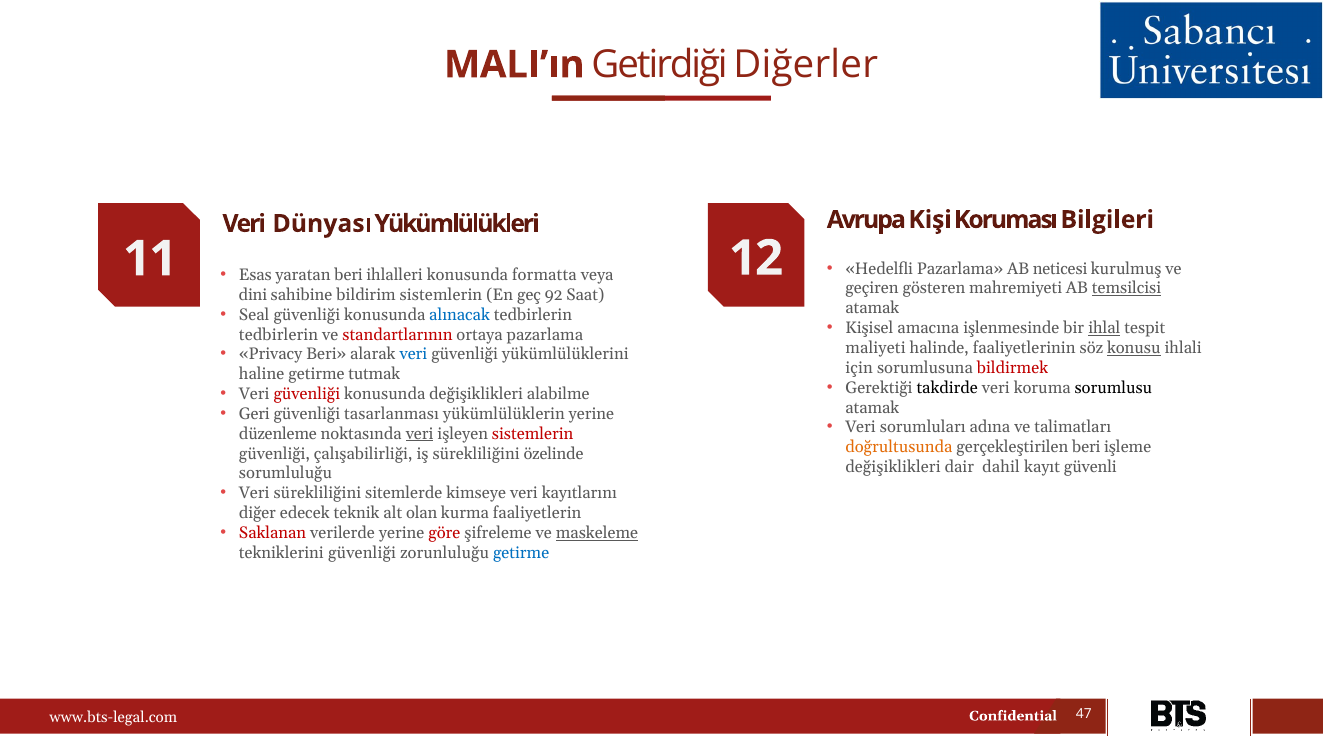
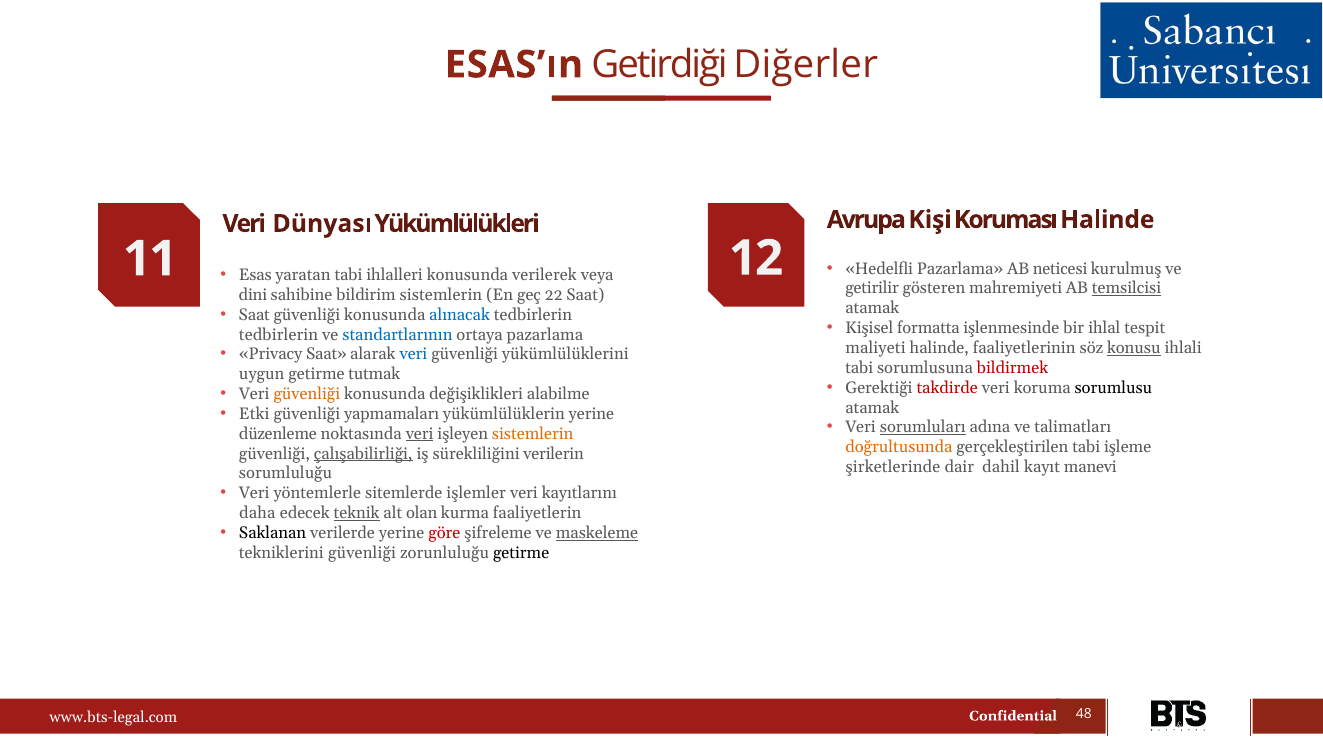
MALI’ın: MALI’ın -> ESAS’ın (514, 65)
Koruması Bilgileri: Bilgileri -> Halinde (1107, 220)
yaratan beri: beri -> tabi (349, 275)
formatta: formatta -> verilerek (544, 275)
geçiren: geçiren -> getirilir (872, 289)
92: 92 -> 22 (554, 295)
Seal: Seal -> Saat (254, 315)
amacına: amacına -> formatta (928, 328)
ihlal underline: present -> none (1104, 328)
standartlarının colour: red -> blue (397, 335)
Privacy Beri: Beri -> Saat (326, 354)
için: için -> tabi (859, 368)
haline: haline -> uygun (262, 374)
takdirde colour: black -> red (947, 388)
güvenliği colour: red -> orange (307, 394)
Geri: Geri -> Etki (254, 414)
tasarlanması: tasarlanması -> yapmamaları (392, 414)
sorumluları underline: none -> present (923, 427)
sistemlerin colour: red -> orange (533, 434)
gerçekleştirilen beri: beri -> tabi (1086, 447)
çalışabilirliği underline: none -> present (363, 454)
özelinde: özelinde -> verilerin (554, 454)
değişiklikleri: değişiklikleri -> şirketlerinde (893, 467)
güvenli: güvenli -> manevi (1090, 467)
Veri sürekliliğini: sürekliliğini -> yöntemlerle (317, 493)
kimseye: kimseye -> işlemler (476, 493)
diğer: diğer -> daha (257, 513)
teknik underline: none -> present (357, 513)
Saklanan colour: red -> black (273, 533)
getirme colour: blue -> black (521, 553)
47: 47 -> 48 (1084, 714)
